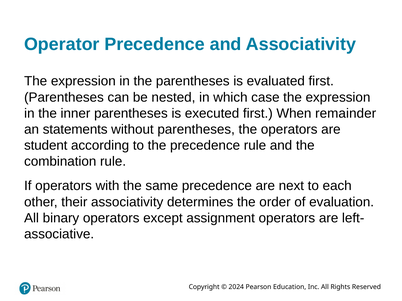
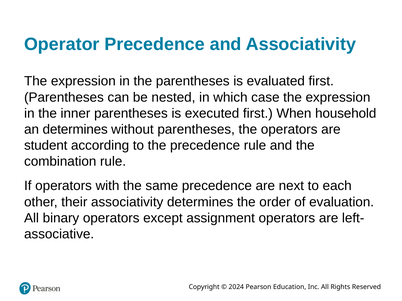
remainder: remainder -> household (346, 114)
an statements: statements -> determines (75, 130)
